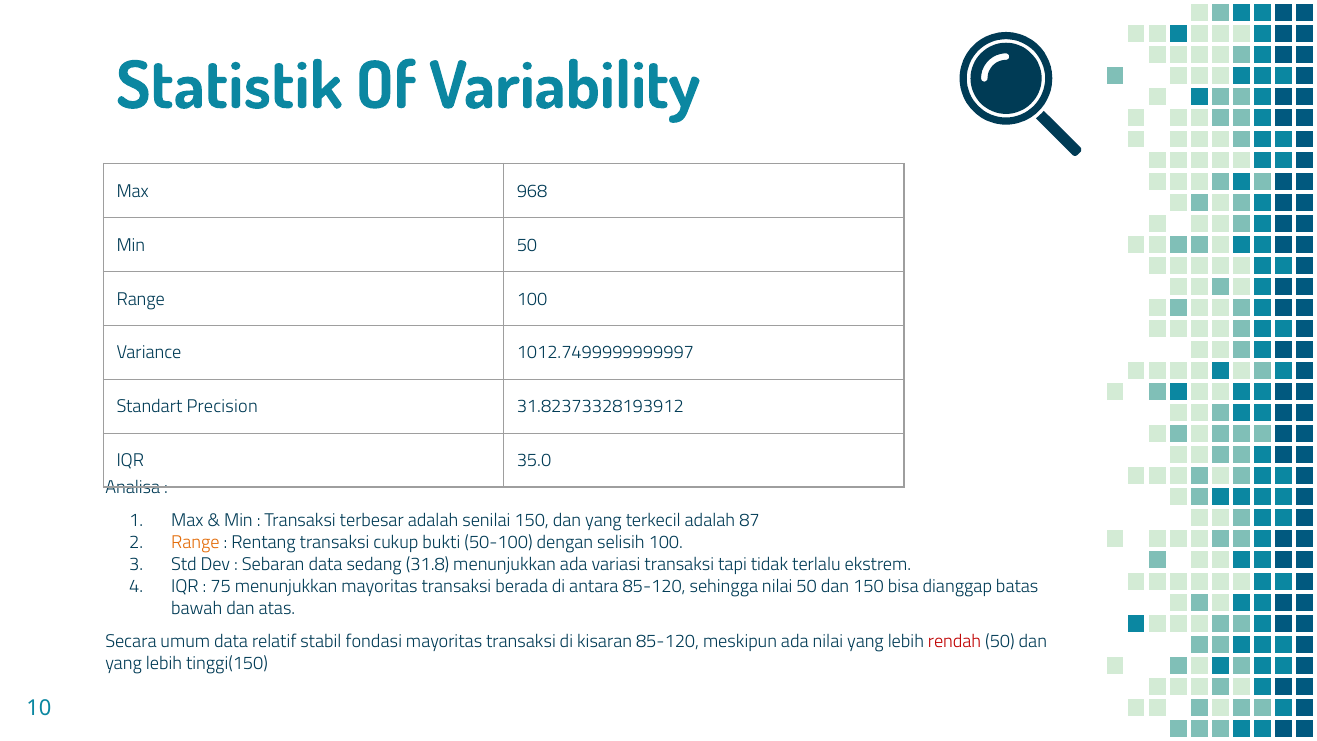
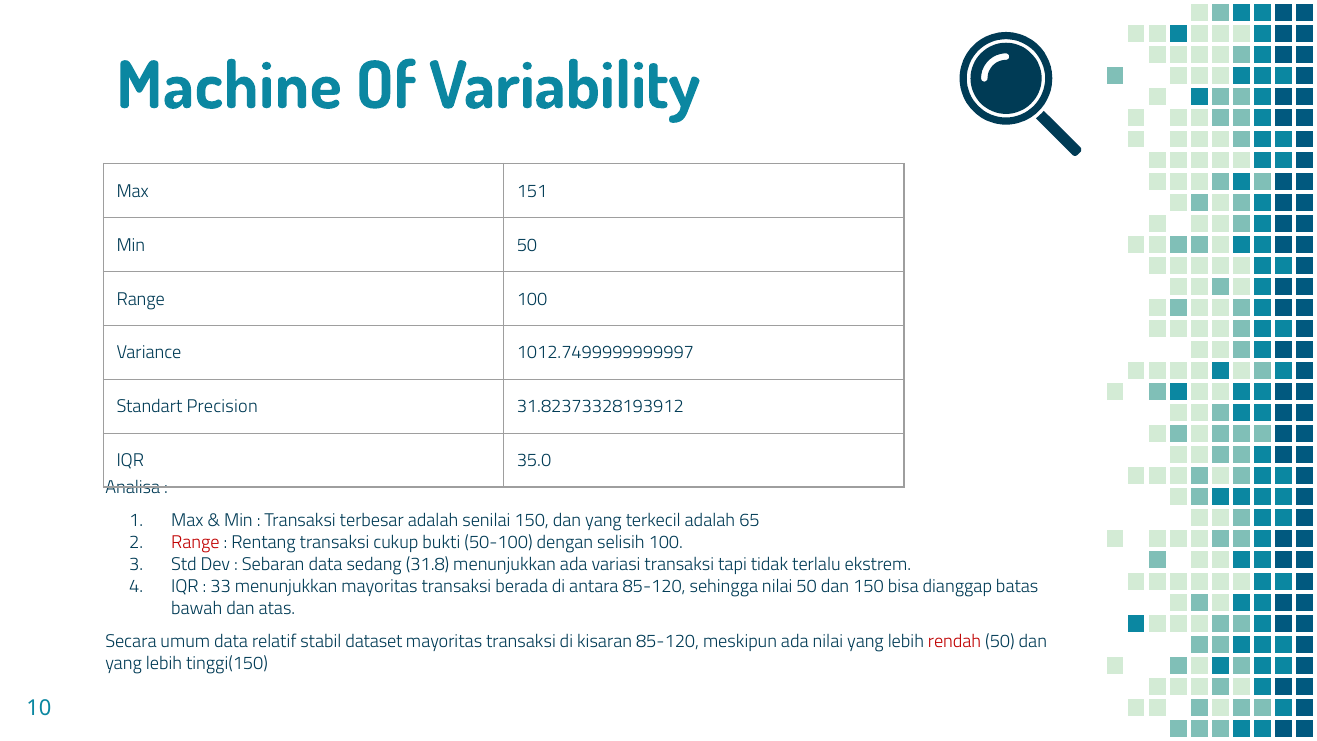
Statistik: Statistik -> Machine (229, 87)
968: 968 -> 151 (532, 191)
87: 87 -> 65 (749, 520)
Range colour: orange -> red (195, 542)
75: 75 -> 33 (221, 586)
fondasi: fondasi -> dataset (374, 641)
